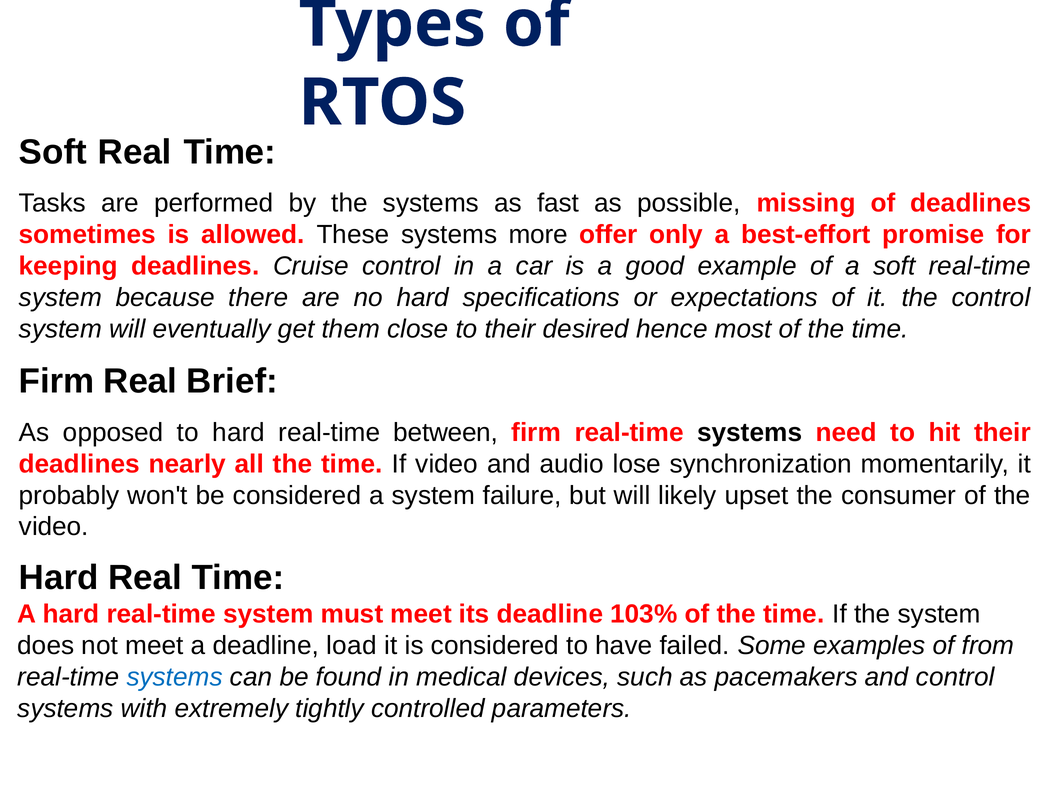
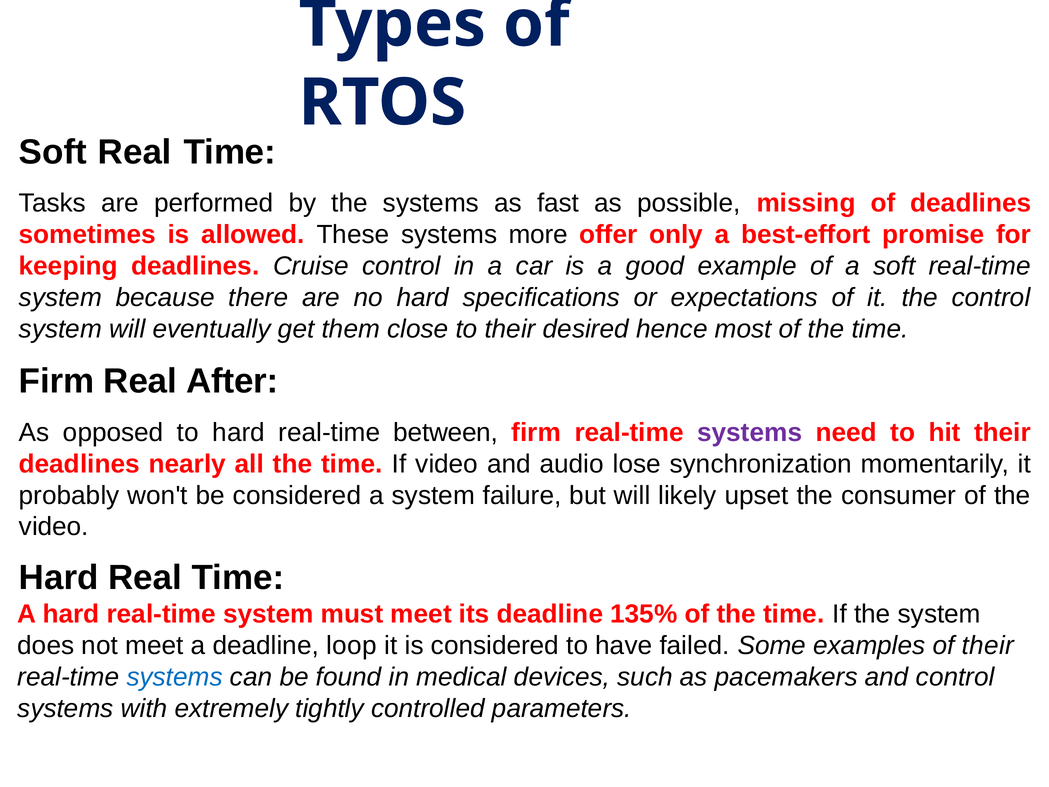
Brief: Brief -> After (232, 381)
systems colour: black -> purple (750, 432)
103%: 103% -> 135% (644, 614)
load: load -> loop (351, 645)
of from: from -> their (988, 645)
